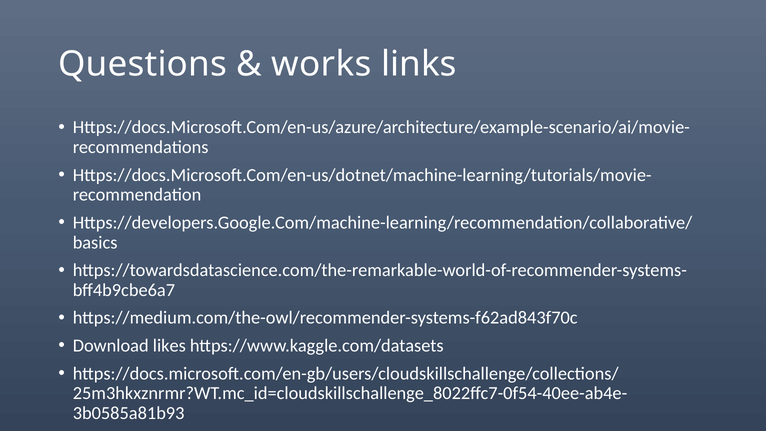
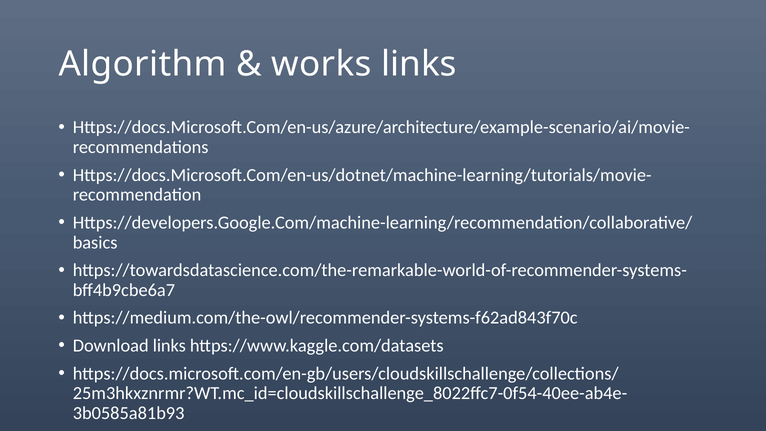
Questions: Questions -> Algorithm (143, 64)
Download likes: likes -> links (169, 346)
